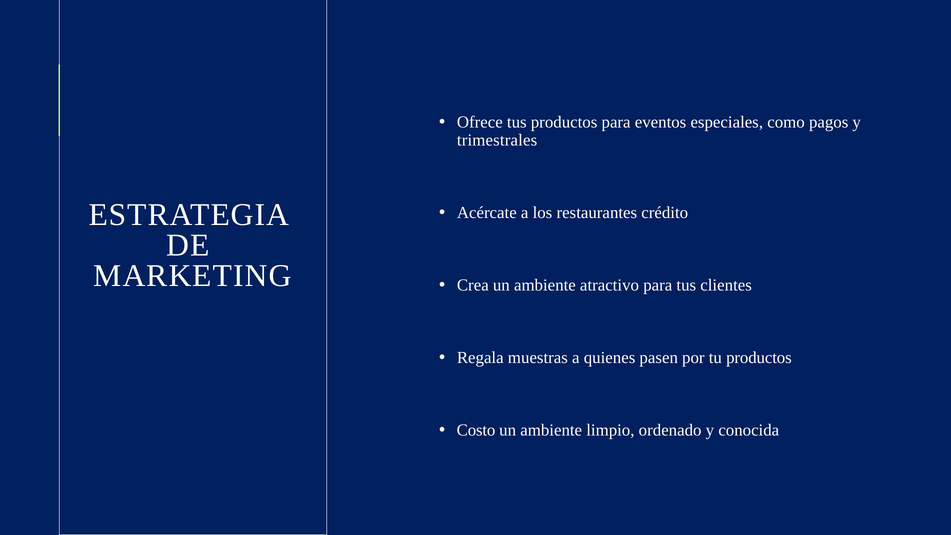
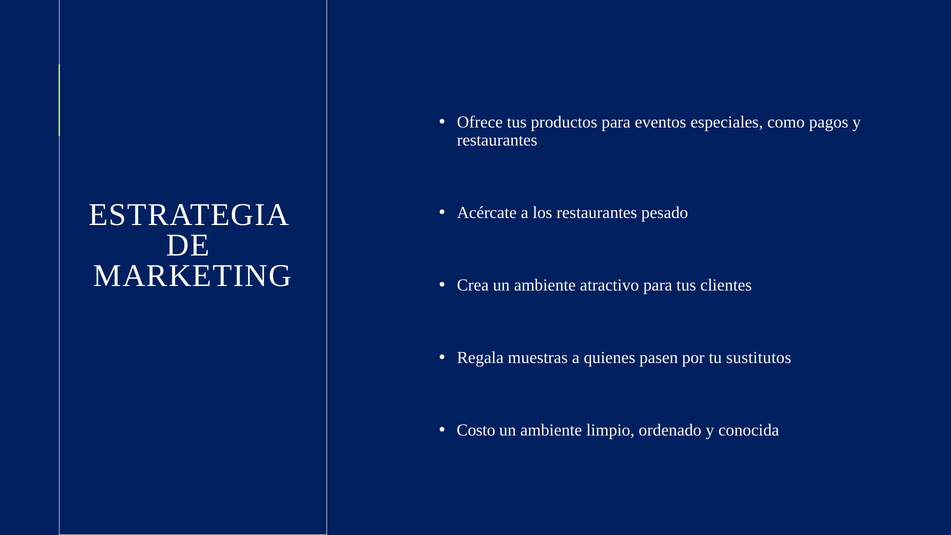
trimestrales: trimestrales -> restaurantes (497, 140)
crédito: crédito -> pesado (665, 213)
tu productos: productos -> sustitutos (759, 358)
